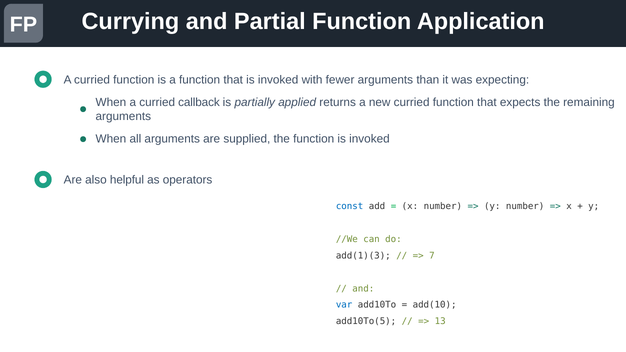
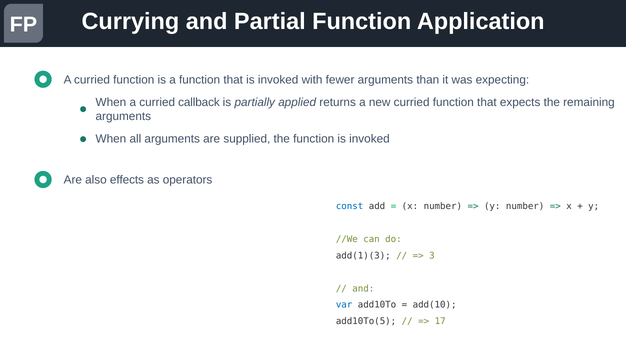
helpful: helpful -> effects (127, 180)
7: 7 -> 3 (432, 256)
13: 13 -> 17 (440, 321)
